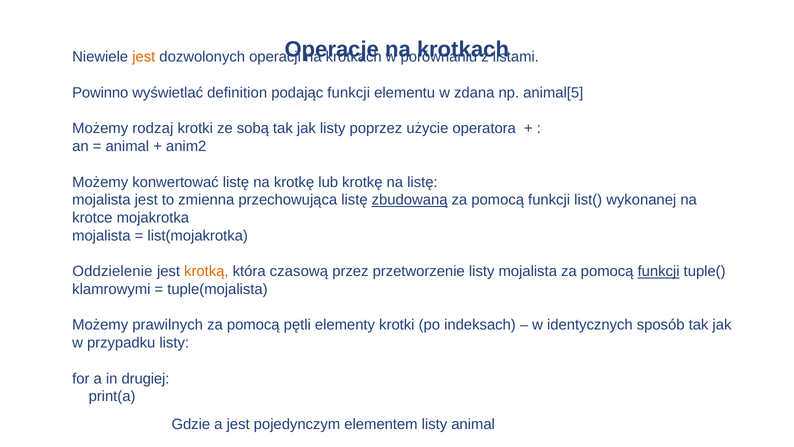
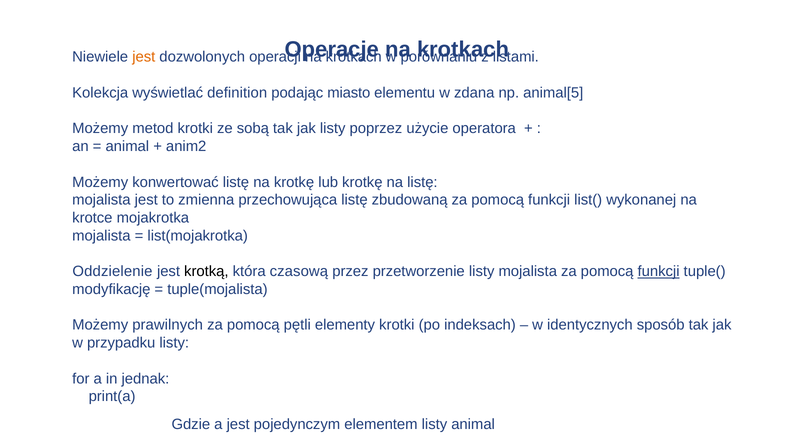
Powinno: Powinno -> Kolekcja (100, 93)
podając funkcji: funkcji -> miasto (349, 93)
rodzaj: rodzaj -> metod (153, 128)
zbudowaną underline: present -> none (410, 200)
krotką colour: orange -> black (206, 271)
klamrowymi: klamrowymi -> modyfikację (111, 289)
drugiej: drugiej -> jednak (145, 378)
